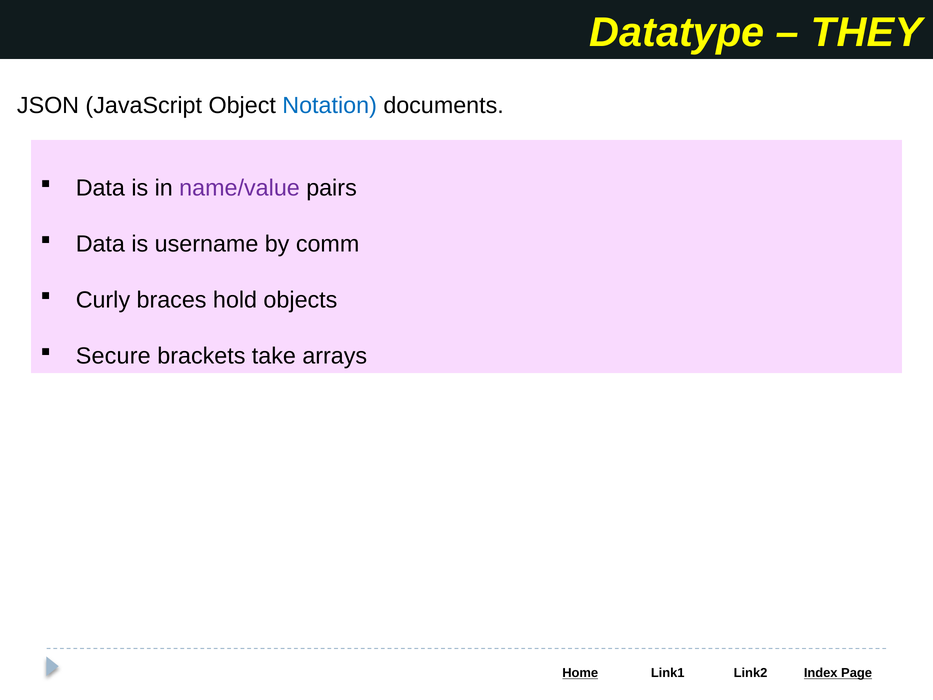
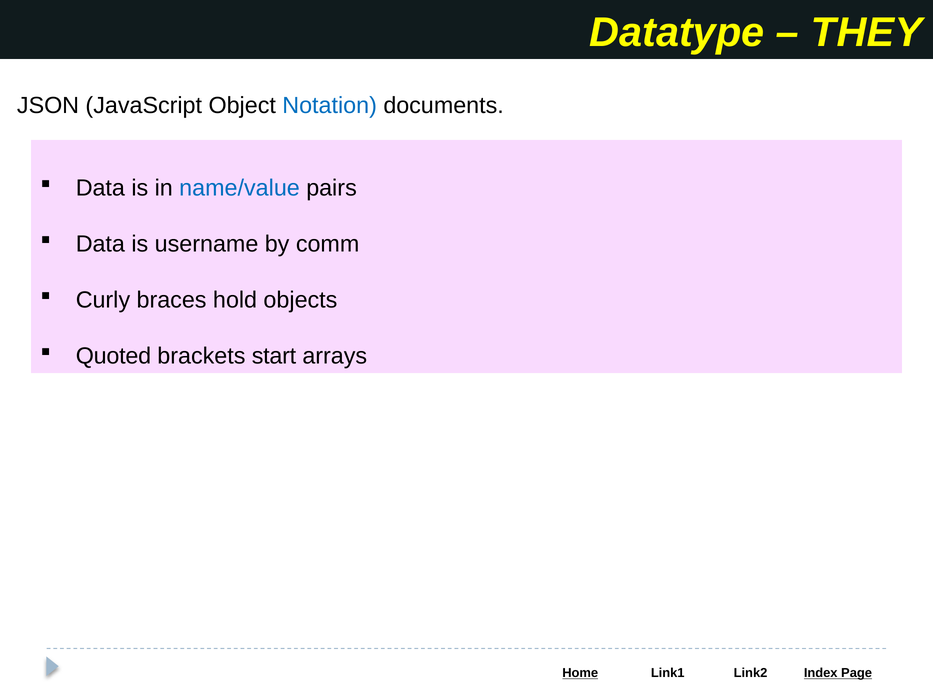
name/value colour: purple -> blue (240, 188)
Secure: Secure -> Quoted (113, 356)
take: take -> start (274, 356)
